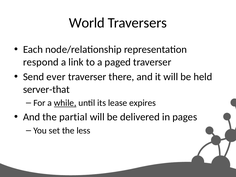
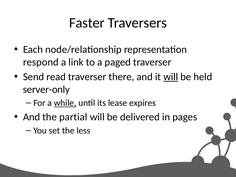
World: World -> Faster (87, 23)
ever: ever -> read (56, 77)
will underline: none -> present (171, 77)
server-that: server-that -> server-only (46, 89)
